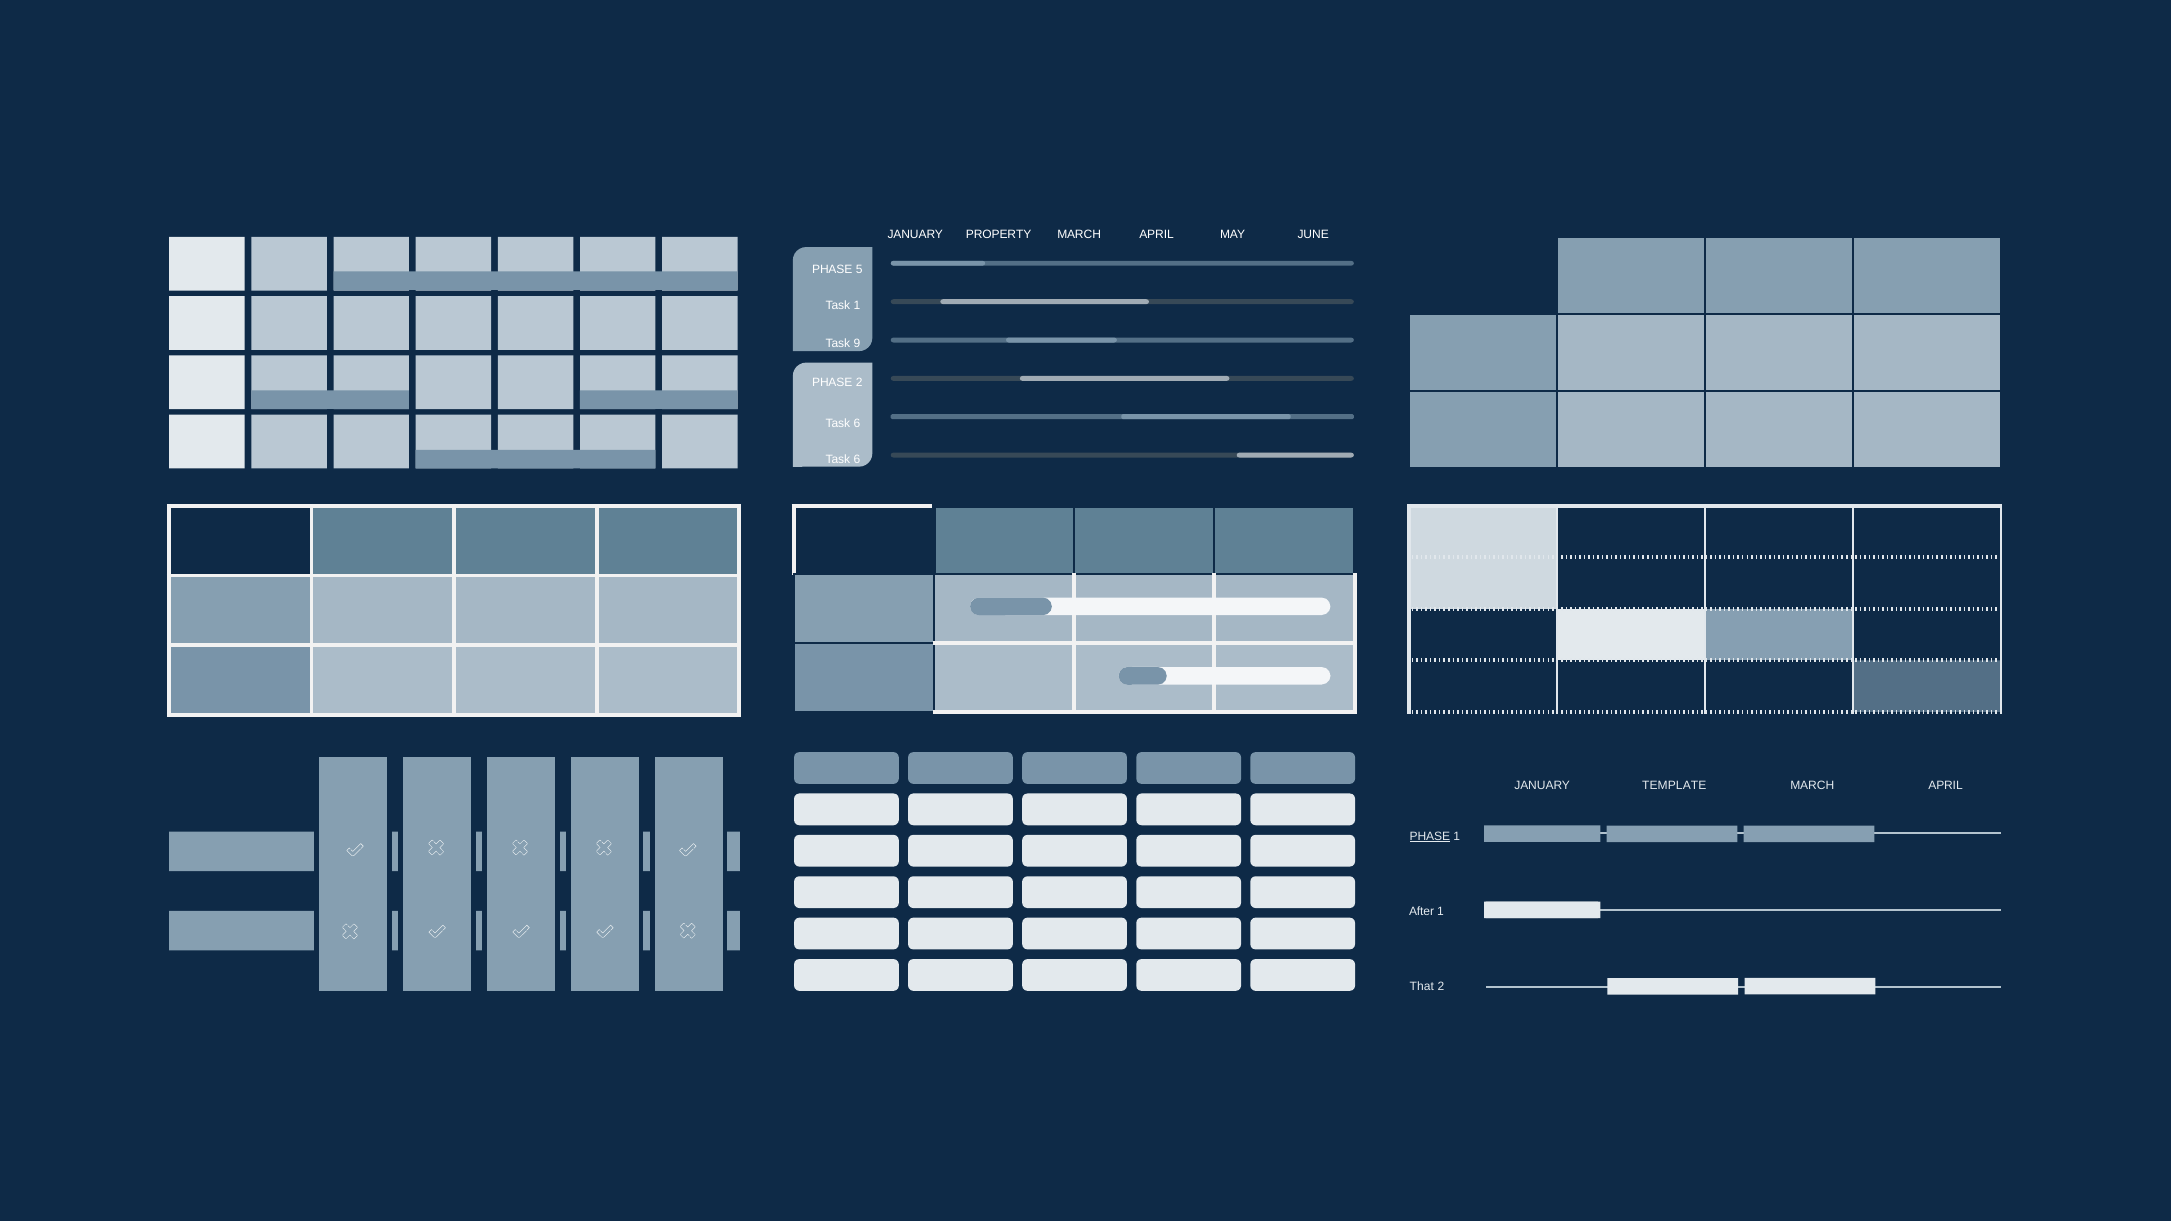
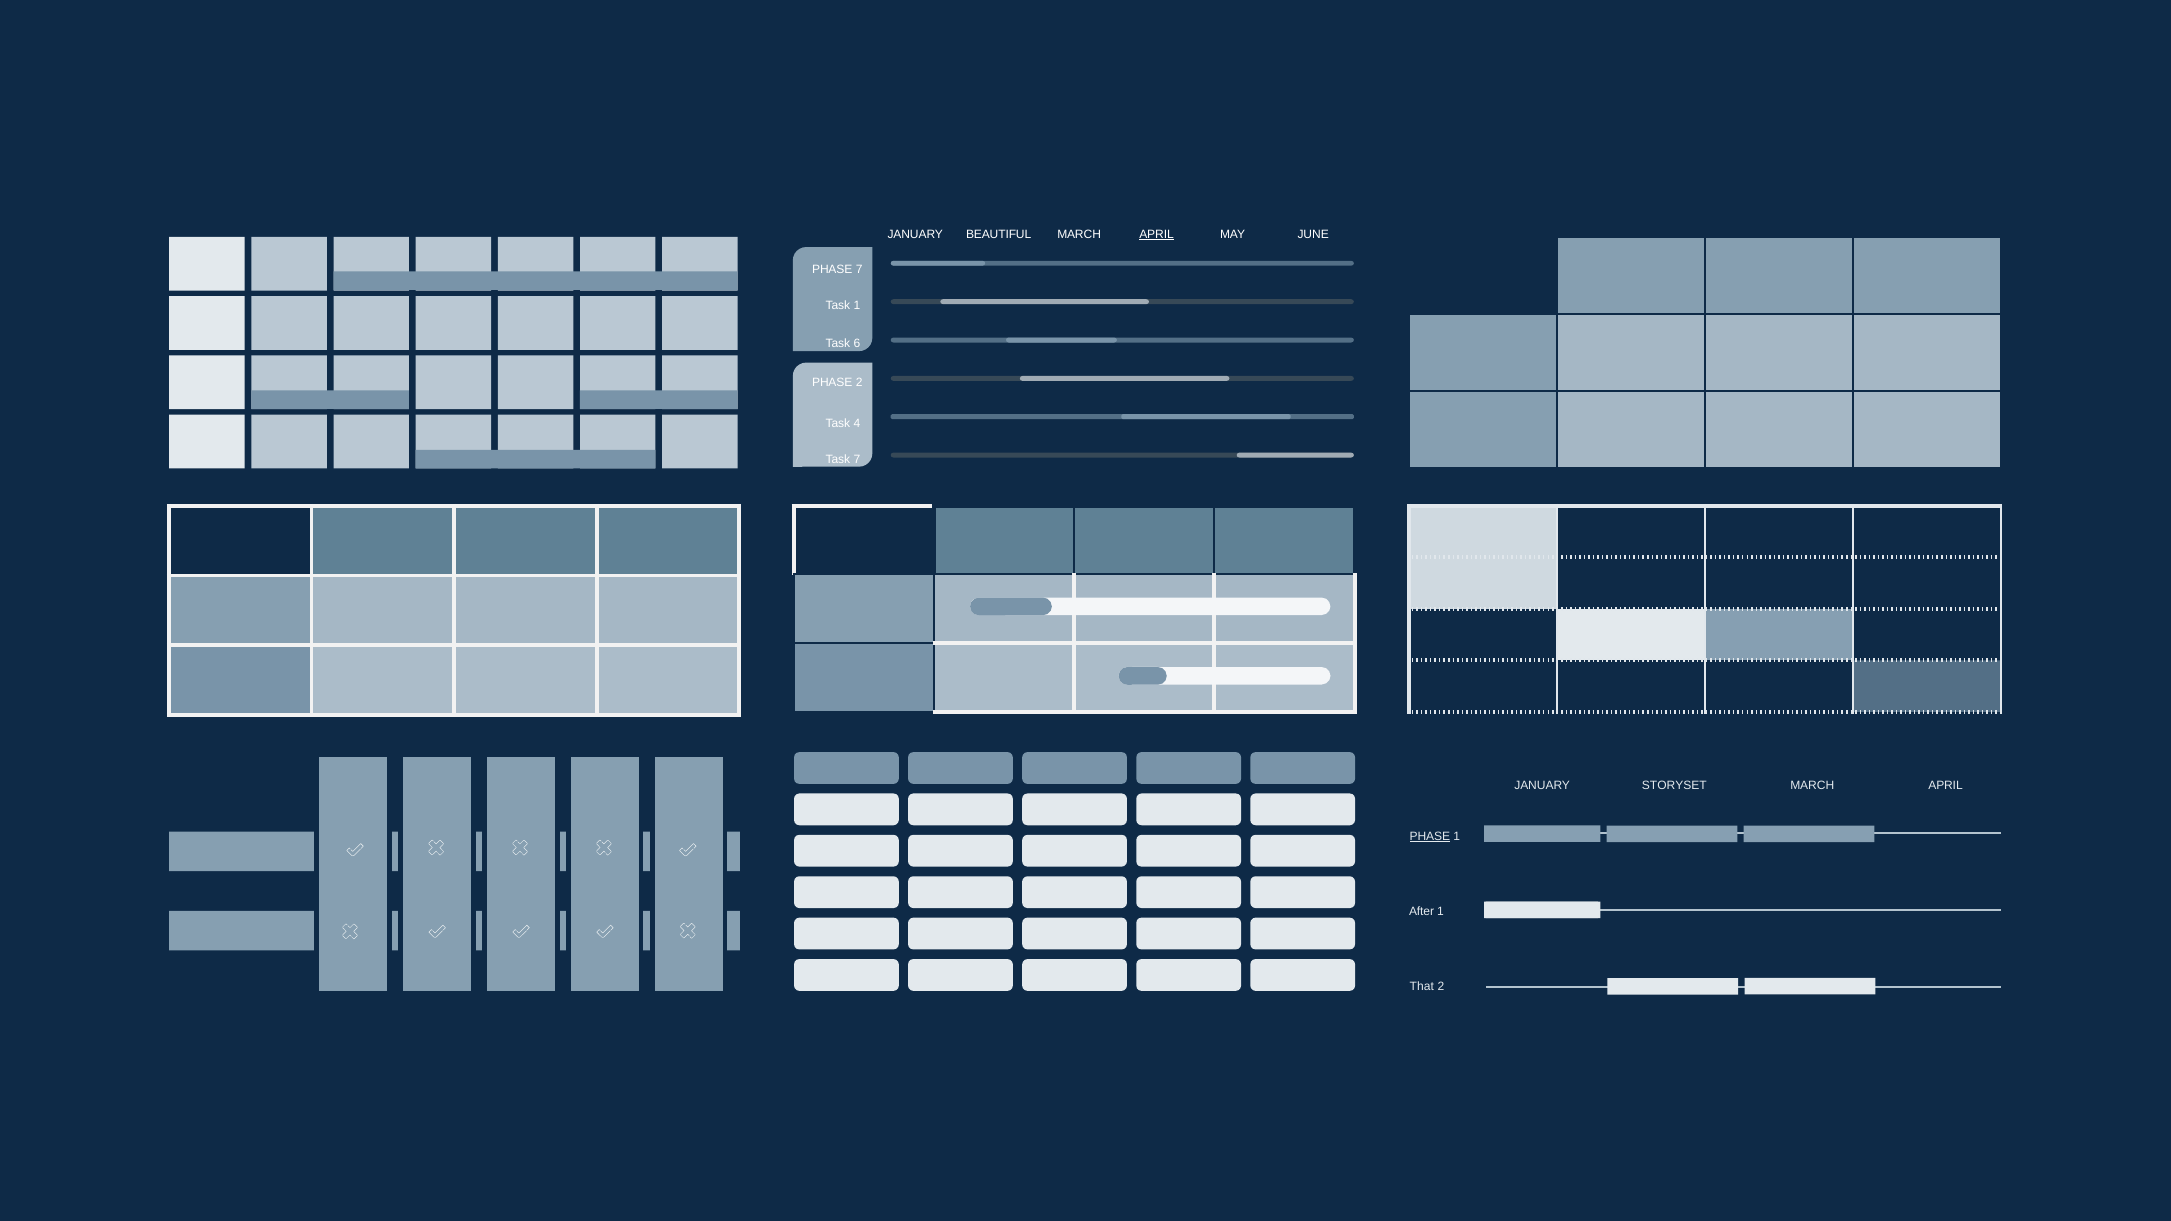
PROPERTY: PROPERTY -> BEAUTIFUL (999, 234)
APRIL underline: none -> present (1157, 234)
PHASE 5: 5 -> 7 (859, 269)
9: 9 -> 6 (857, 344)
6: 6 -> 4 (857, 424)
6: 6 -> 7 (857, 460)
TEMPLATE: TEMPLATE -> STORYSET (1674, 786)
